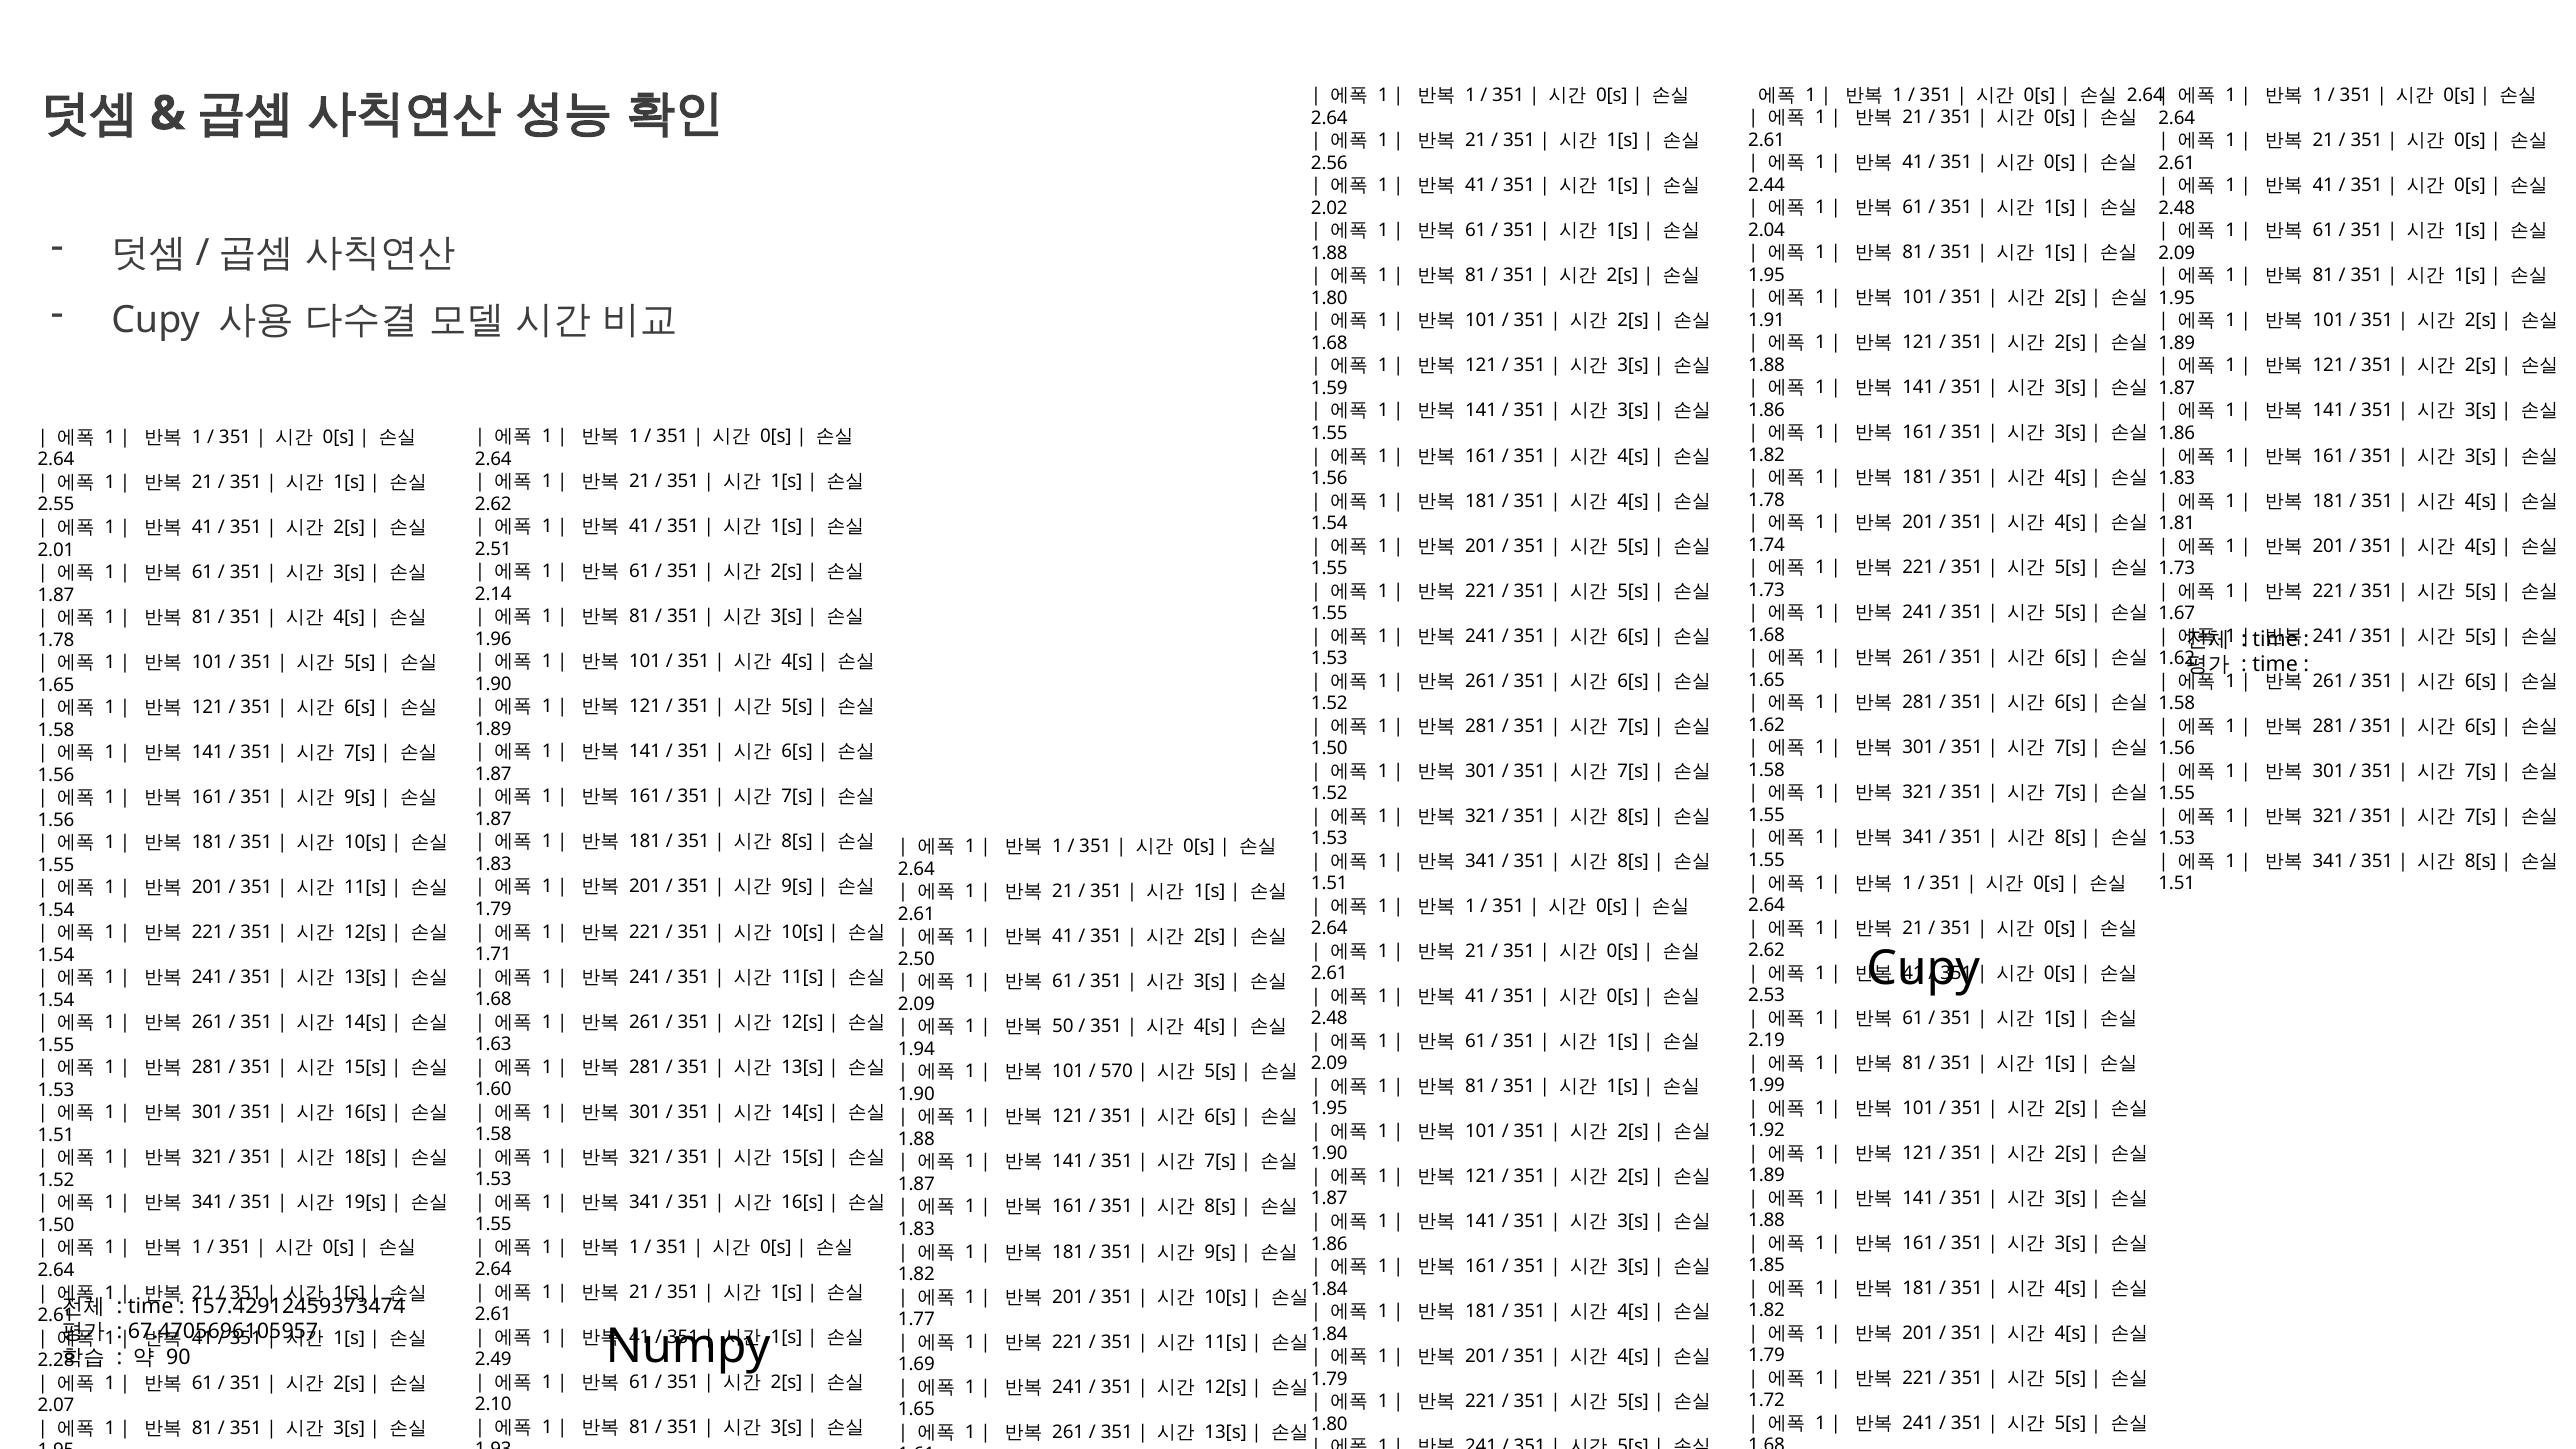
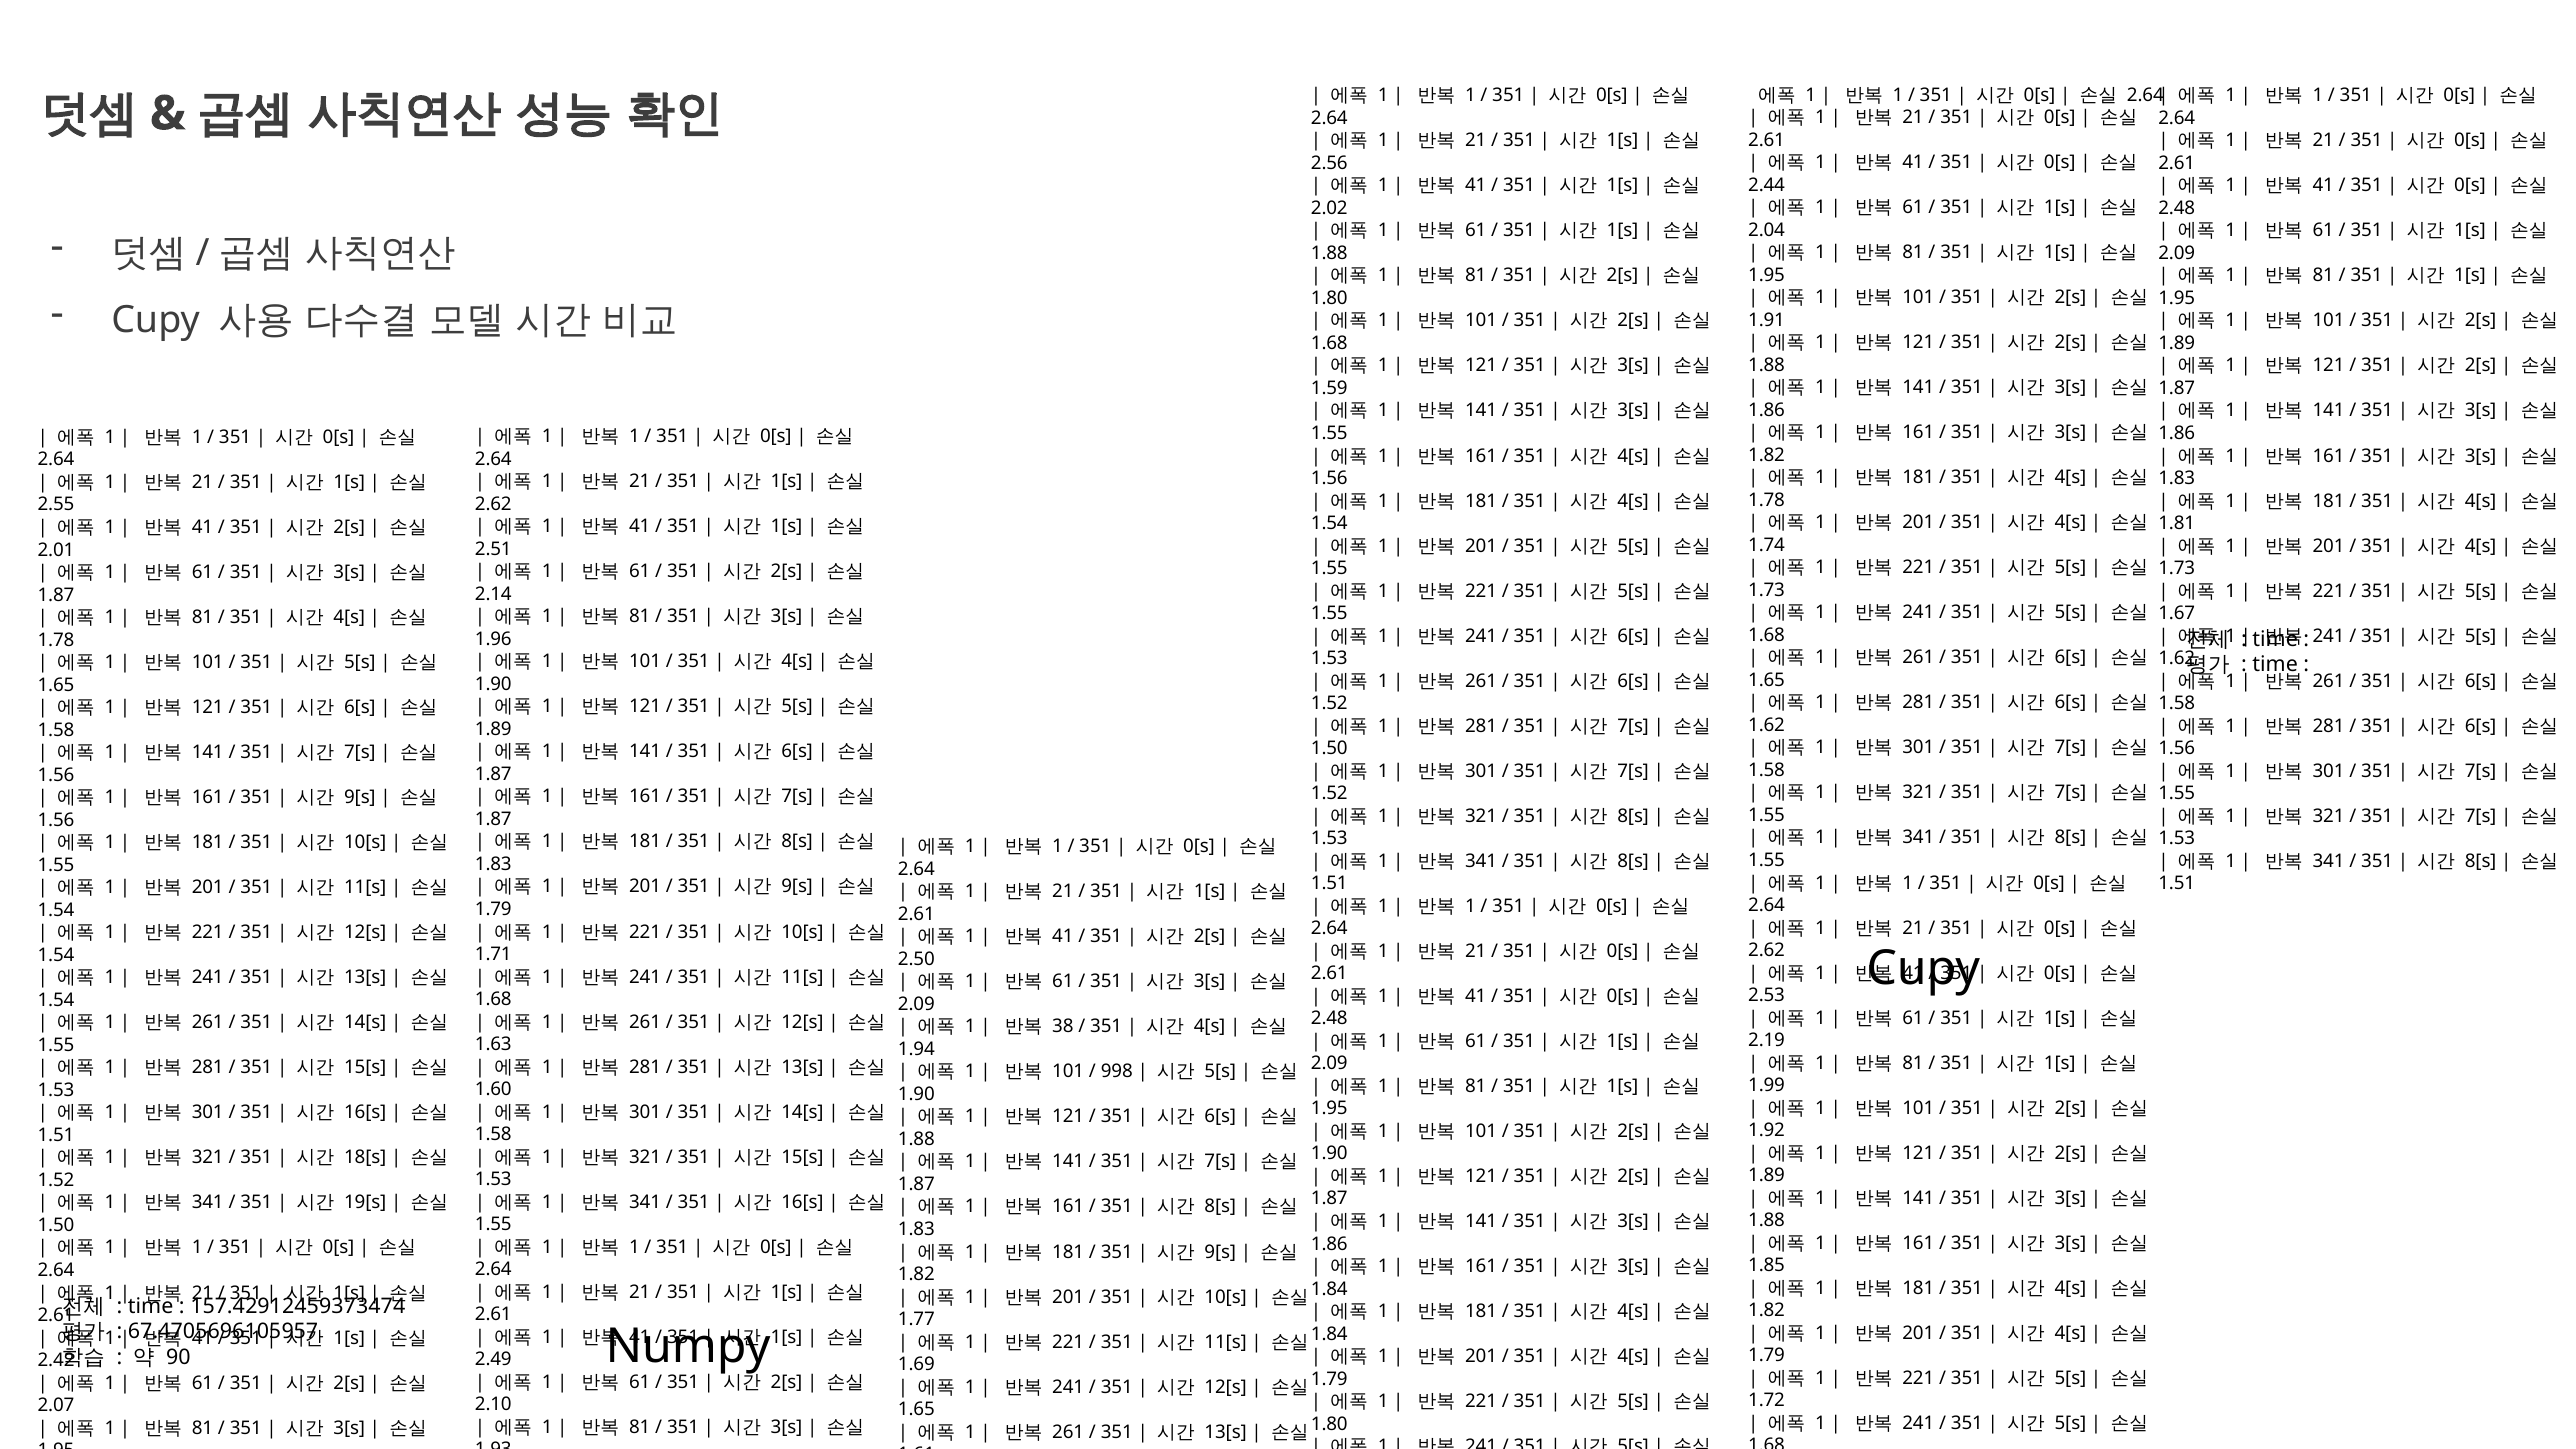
50: 50 -> 38 (1063, 1027)
570: 570 -> 998 (1117, 1072)
2.28: 2.28 -> 2.42 (56, 1360)
